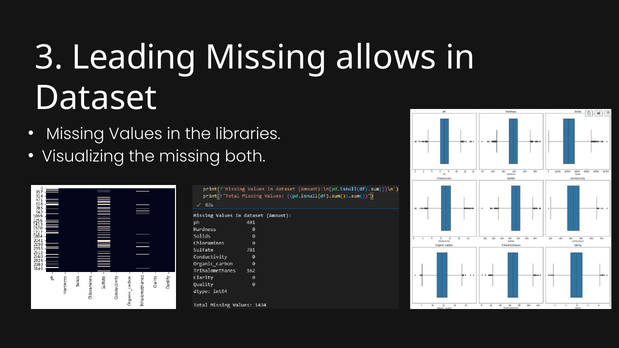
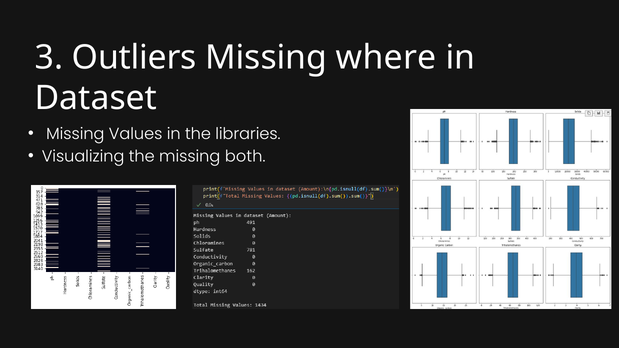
Leading: Leading -> Outliers (134, 57)
allows: allows -> where (386, 57)
